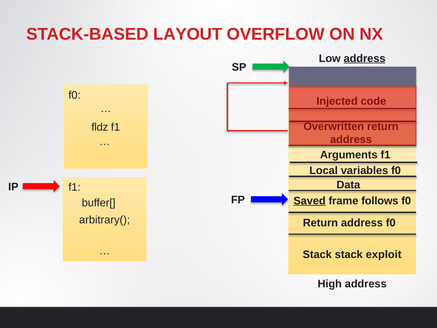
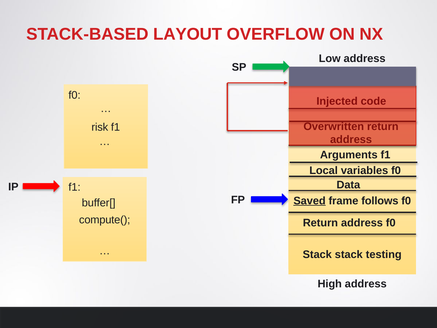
address underline: present -> none (365, 58)
fldz: fldz -> risk (100, 127)
arbitrary(: arbitrary( -> compute( (105, 220)
exploit: exploit -> testing (384, 254)
